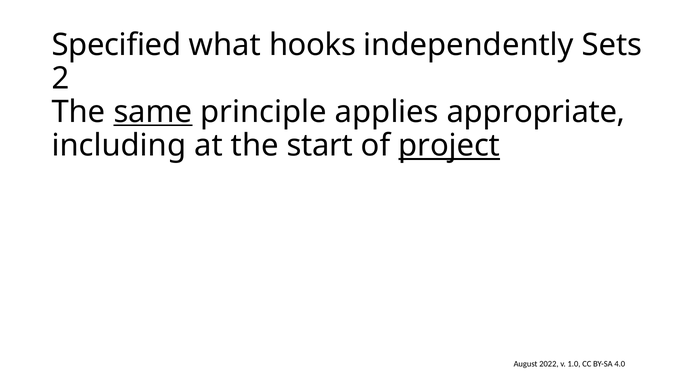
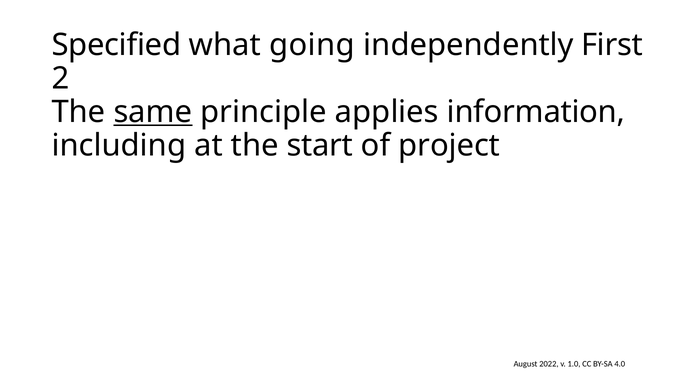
hooks: hooks -> going (312, 45)
Sets: Sets -> First (612, 45)
appropriate: appropriate -> information (536, 112)
project underline: present -> none (449, 145)
